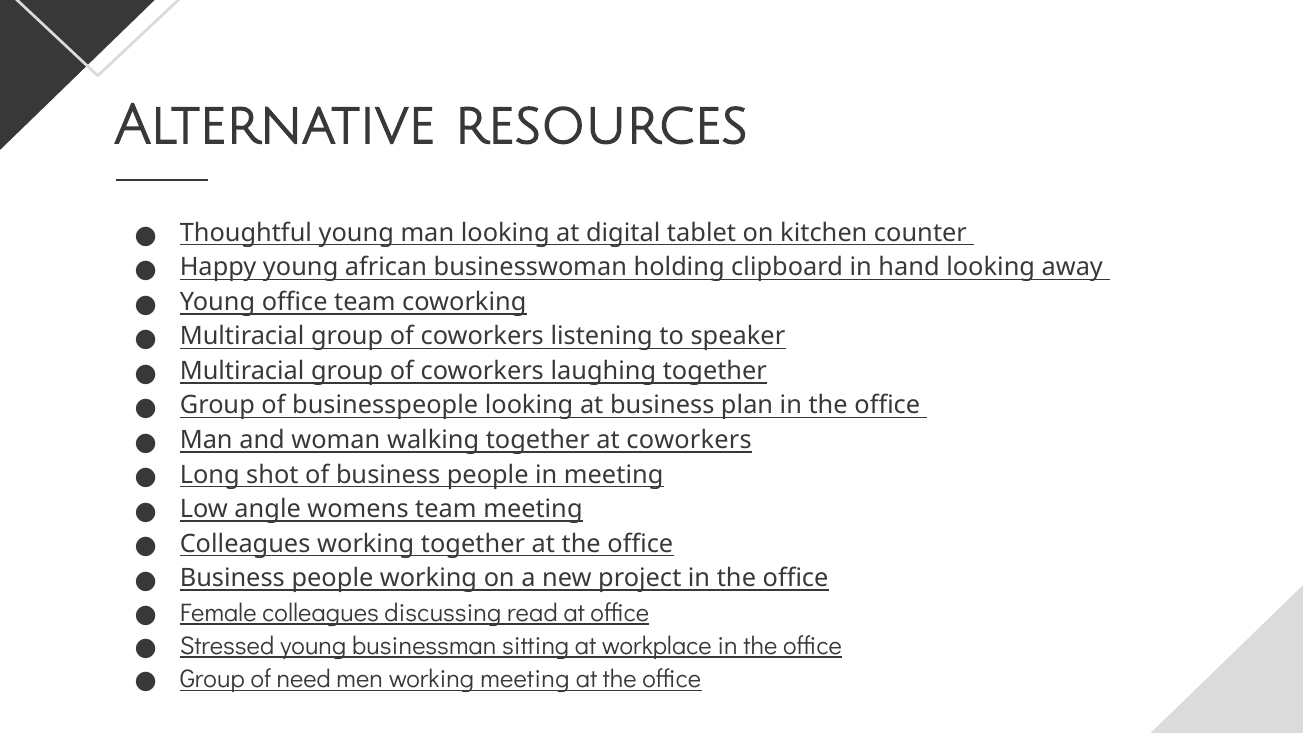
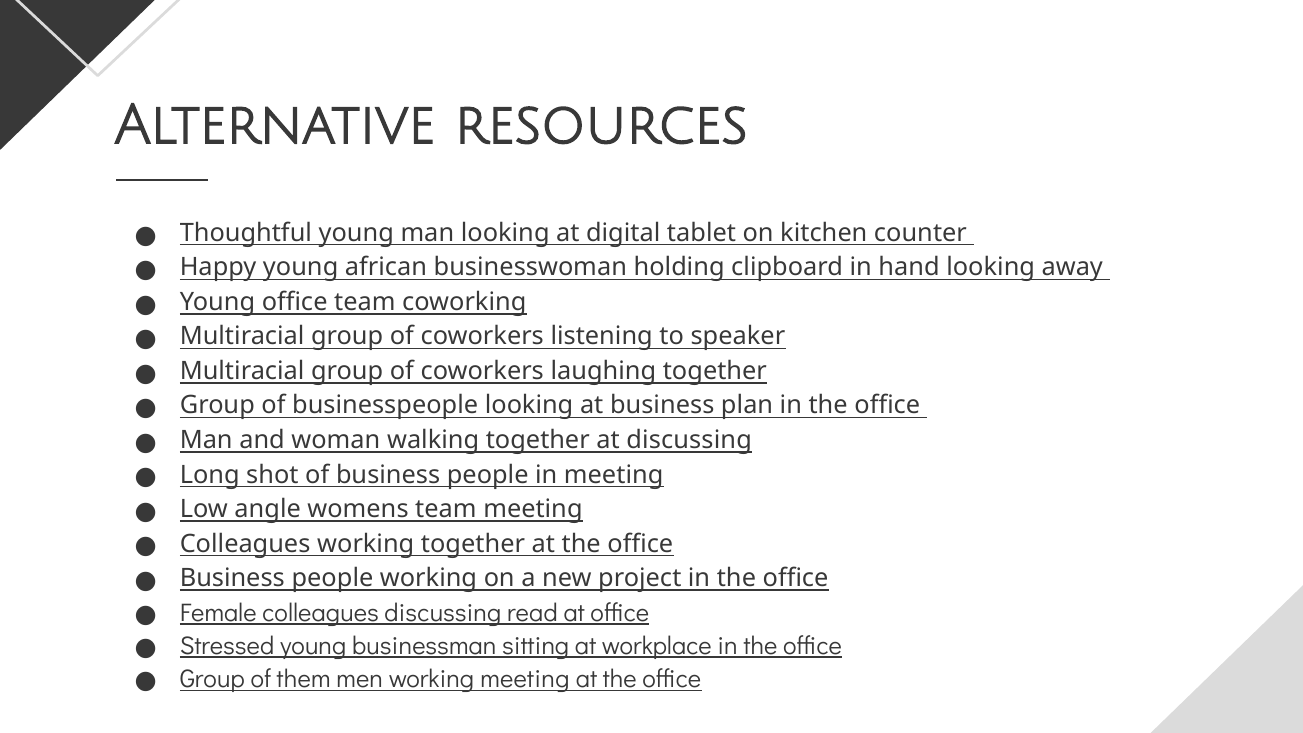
coworkers: coworkers -> discussing (689, 440)
need: need -> them (304, 679)
